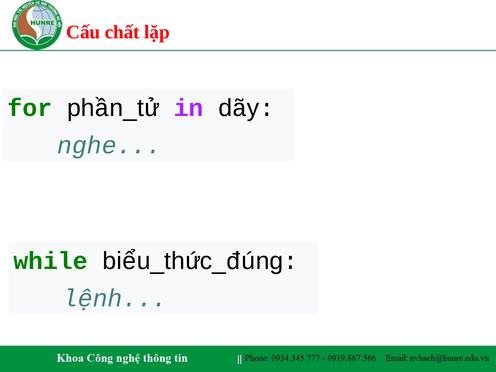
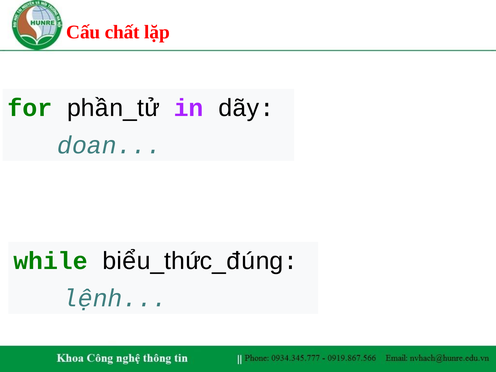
nghe: nghe -> doan (109, 145)
